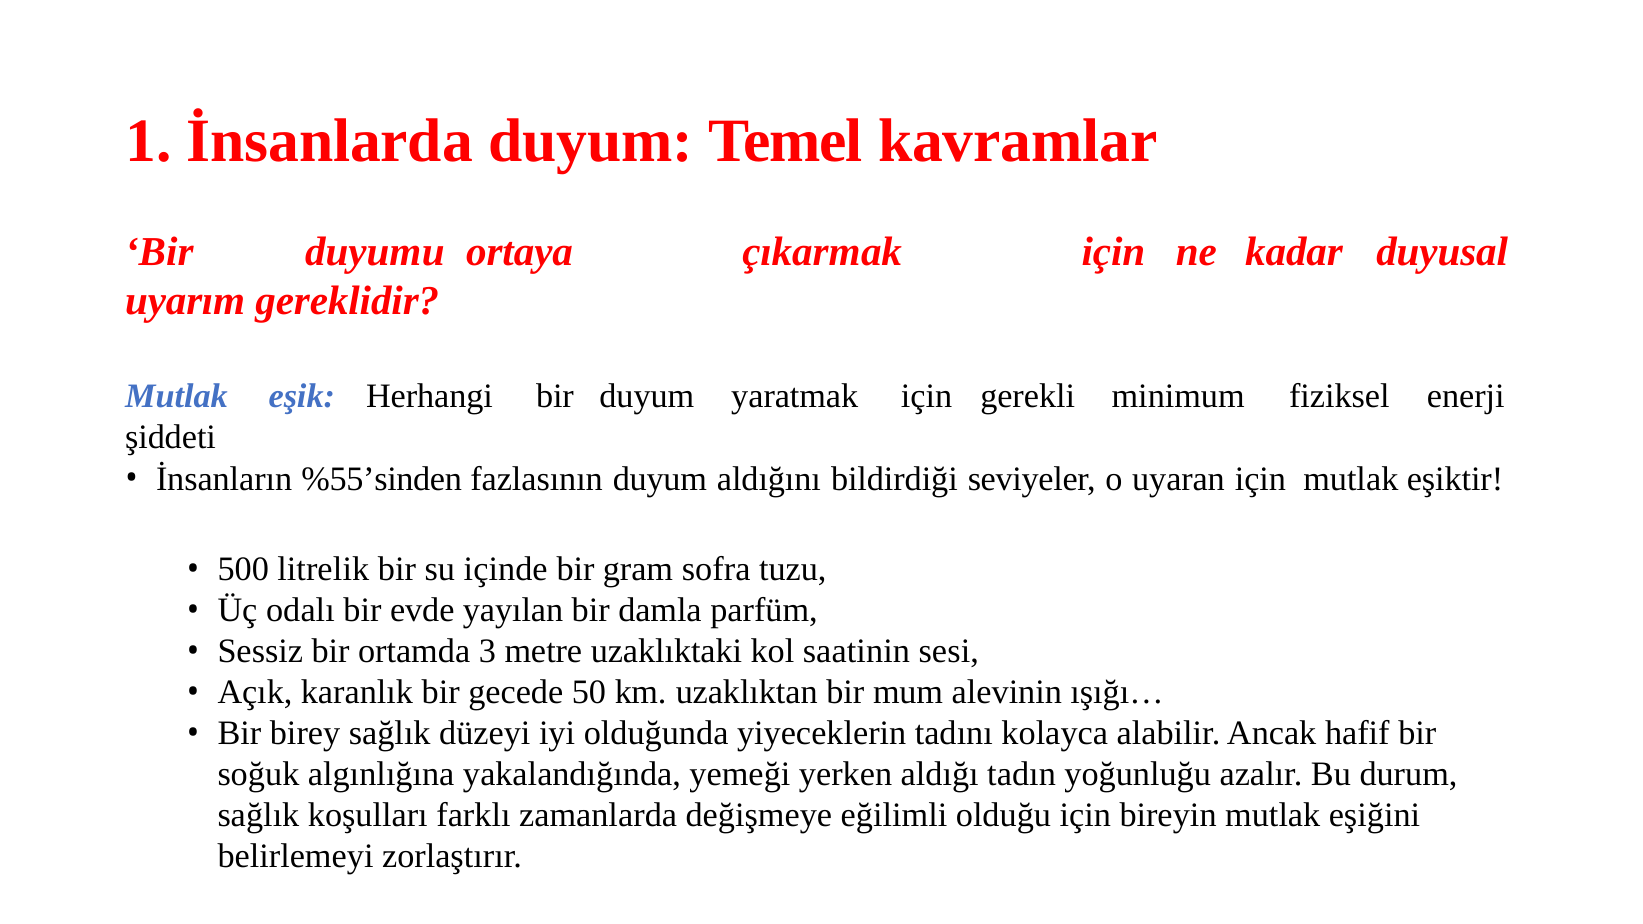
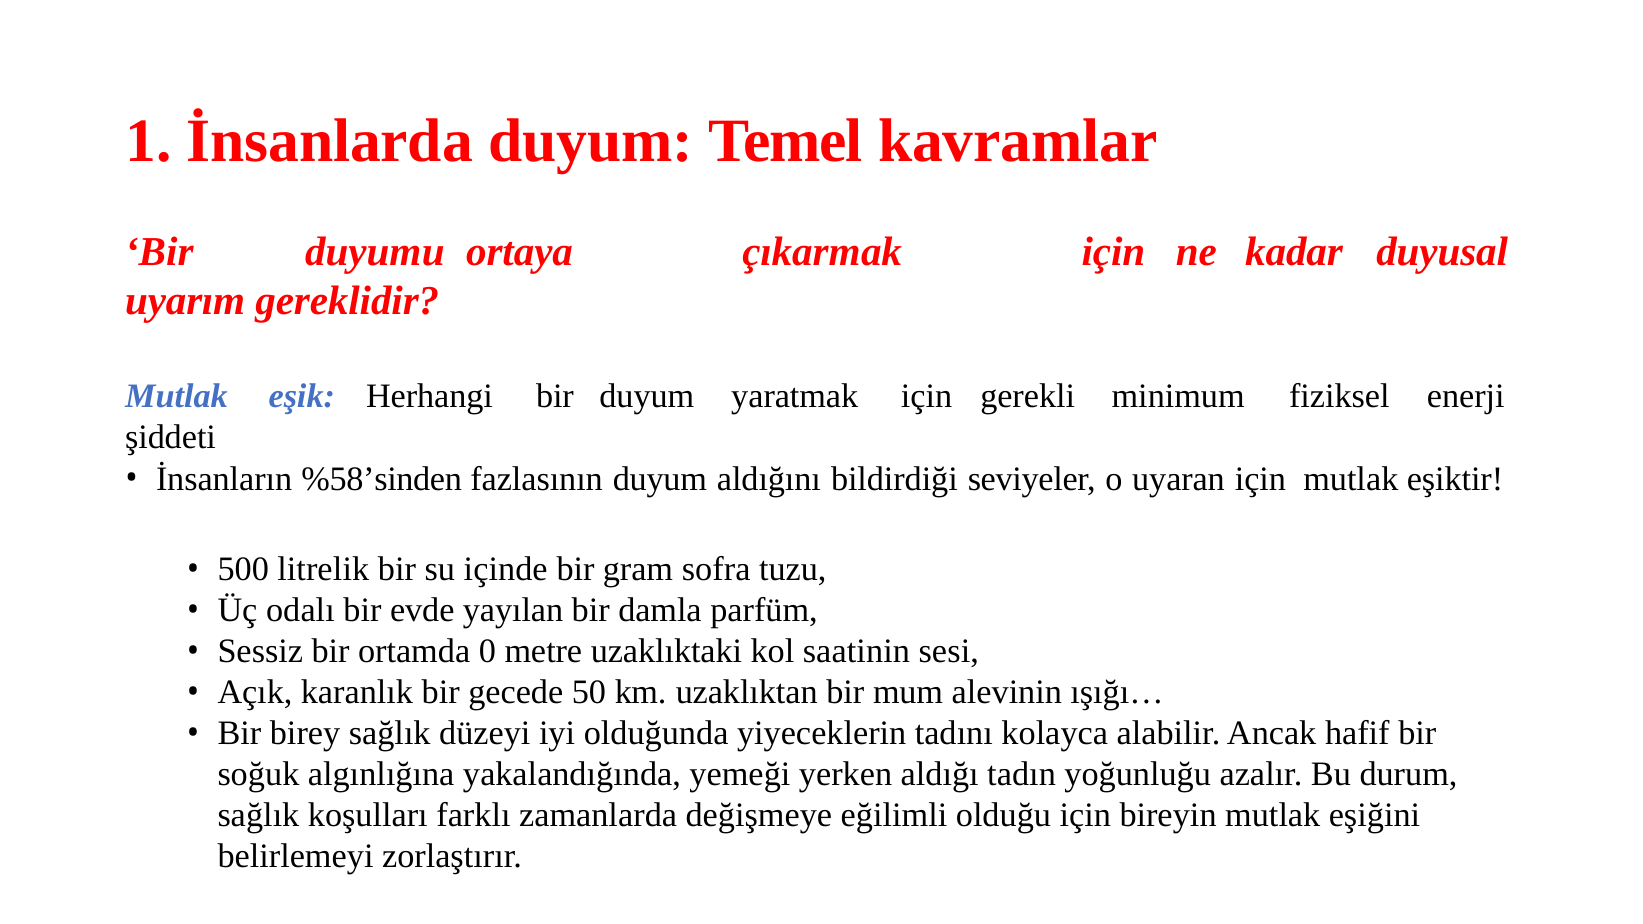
%55’sinden: %55’sinden -> %58’sinden (382, 479)
3: 3 -> 0 (487, 651)
